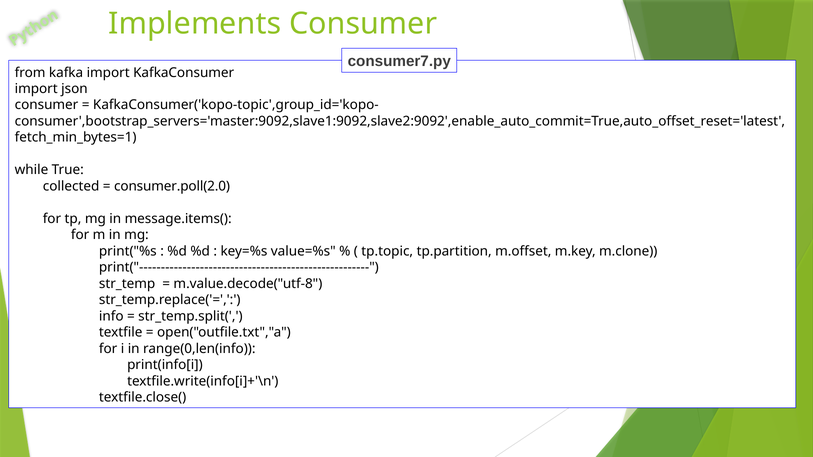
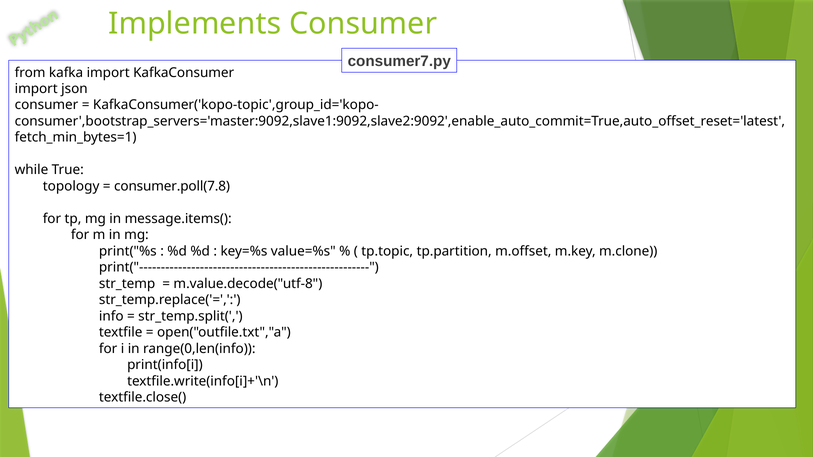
collected: collected -> topology (71, 186)
consumer.poll(2.0: consumer.poll(2.0 -> consumer.poll(7.8 (172, 186)
